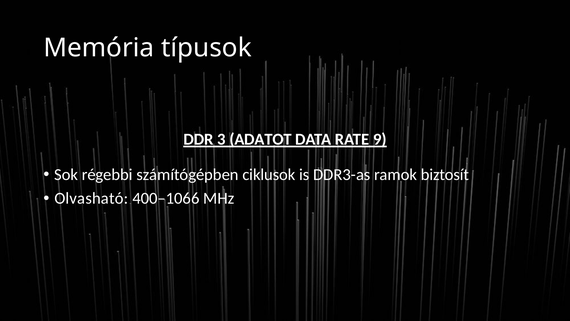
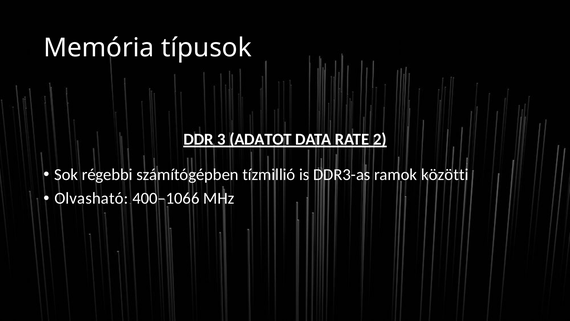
9: 9 -> 2 (380, 139)
ciklusok: ciklusok -> tízmillió (269, 174)
biztosít: biztosít -> közötti (445, 174)
